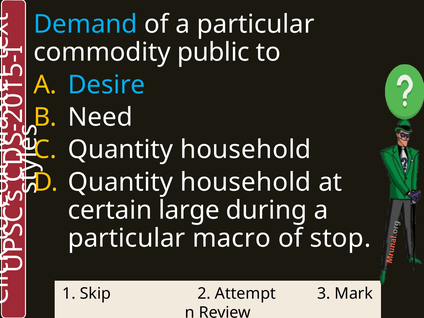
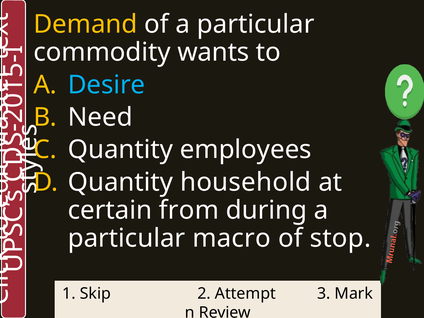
Demand colour: light blue -> yellow (85, 24)
public: public -> wants (213, 52)
household: household -> employees (246, 150)
large: large -> from (189, 210)
